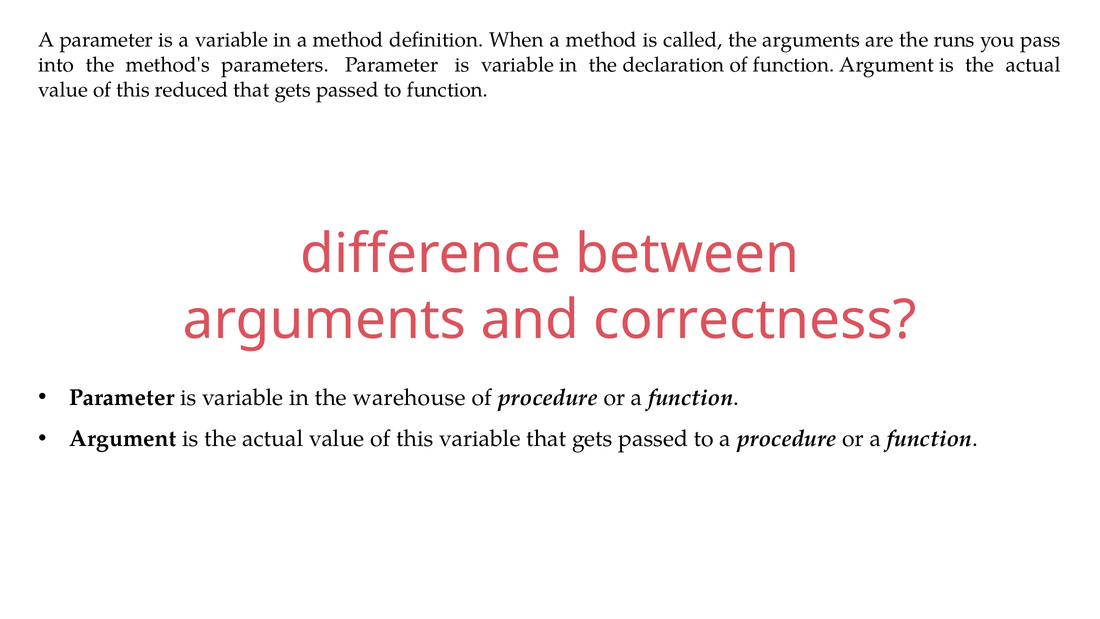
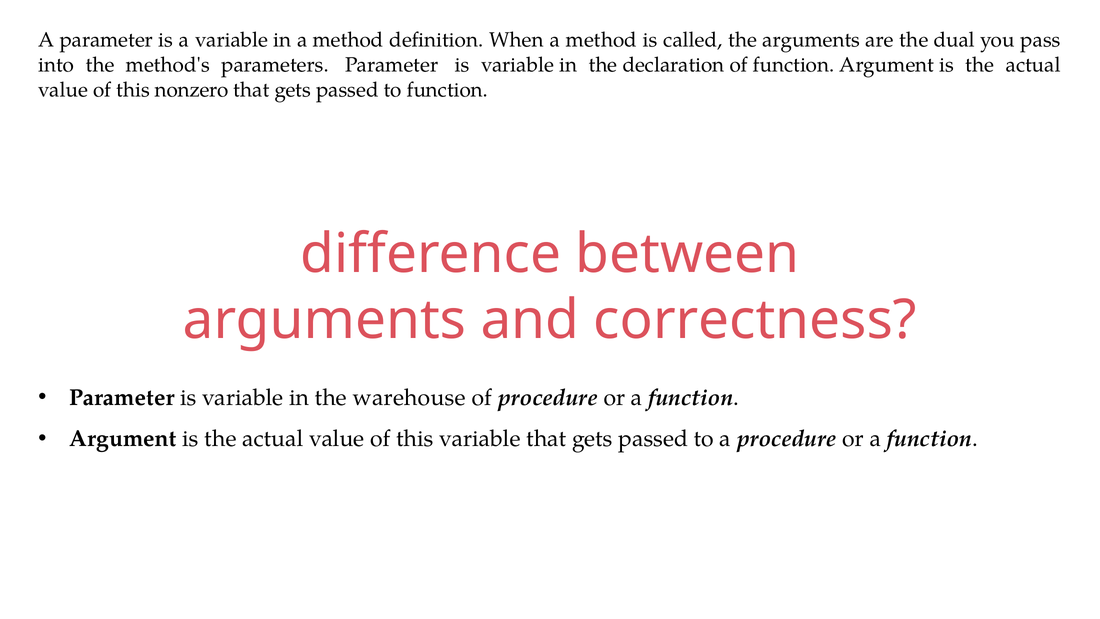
runs: runs -> dual (954, 40)
reduced: reduced -> nonzero (192, 90)
